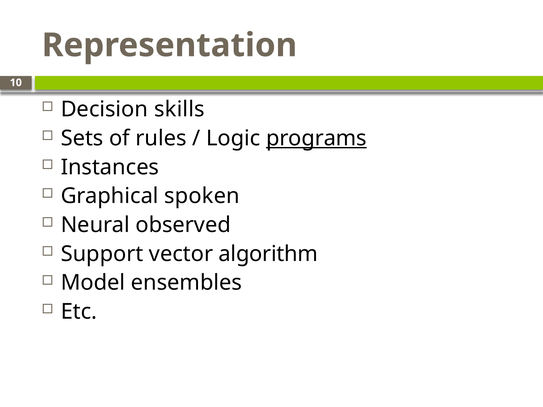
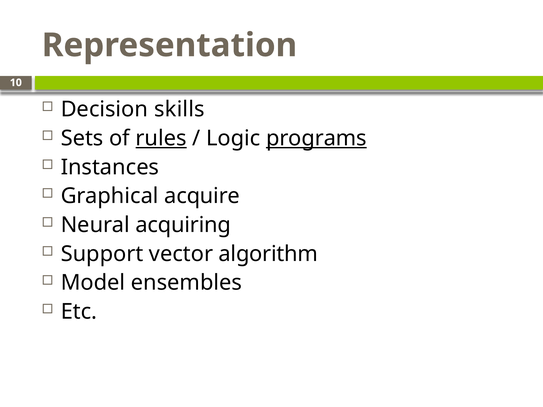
rules underline: none -> present (161, 138)
spoken: spoken -> acquire (202, 196)
observed: observed -> acquiring (183, 225)
